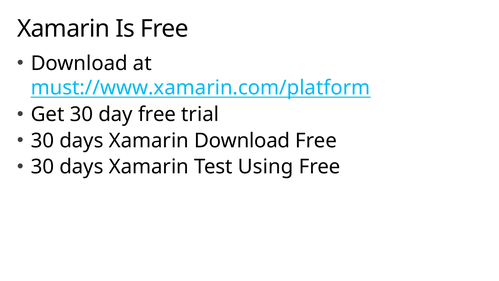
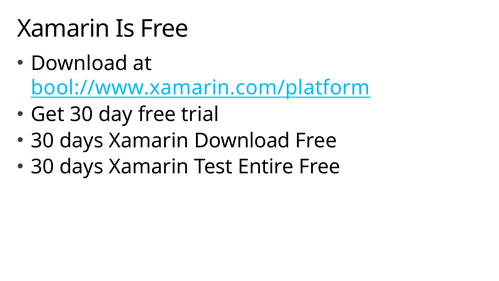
must://www.xamarin.com/platform: must://www.xamarin.com/platform -> bool://www.xamarin.com/platform (200, 88)
Using: Using -> Entire (266, 167)
